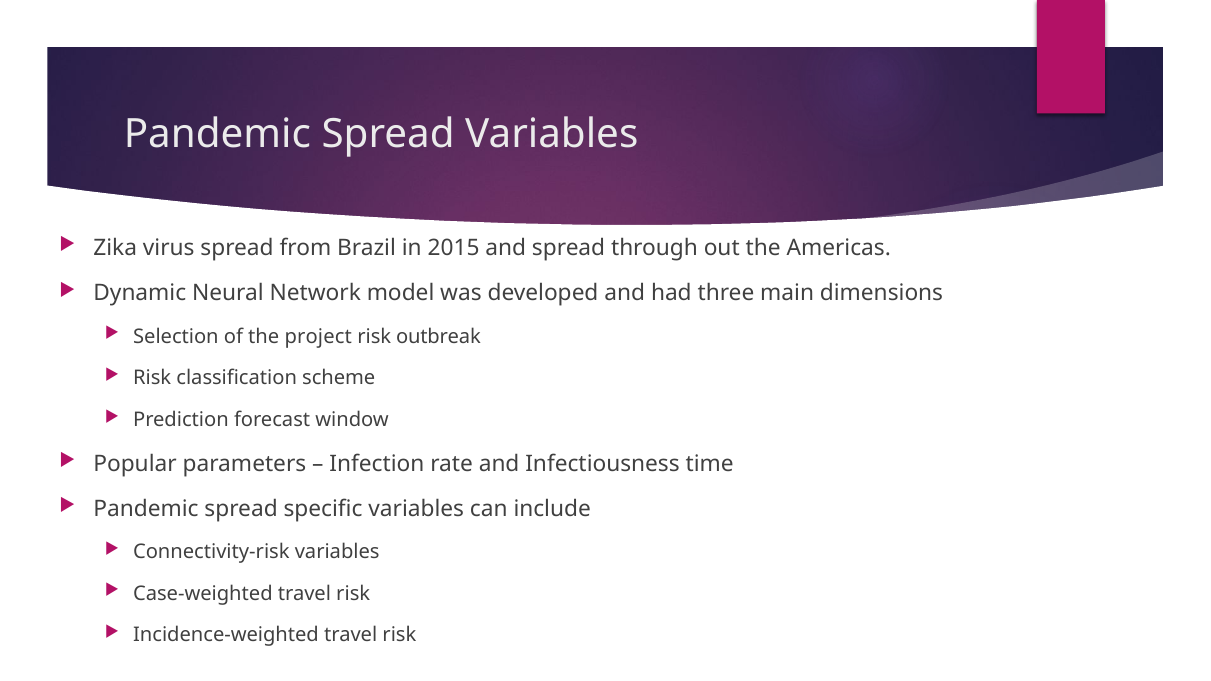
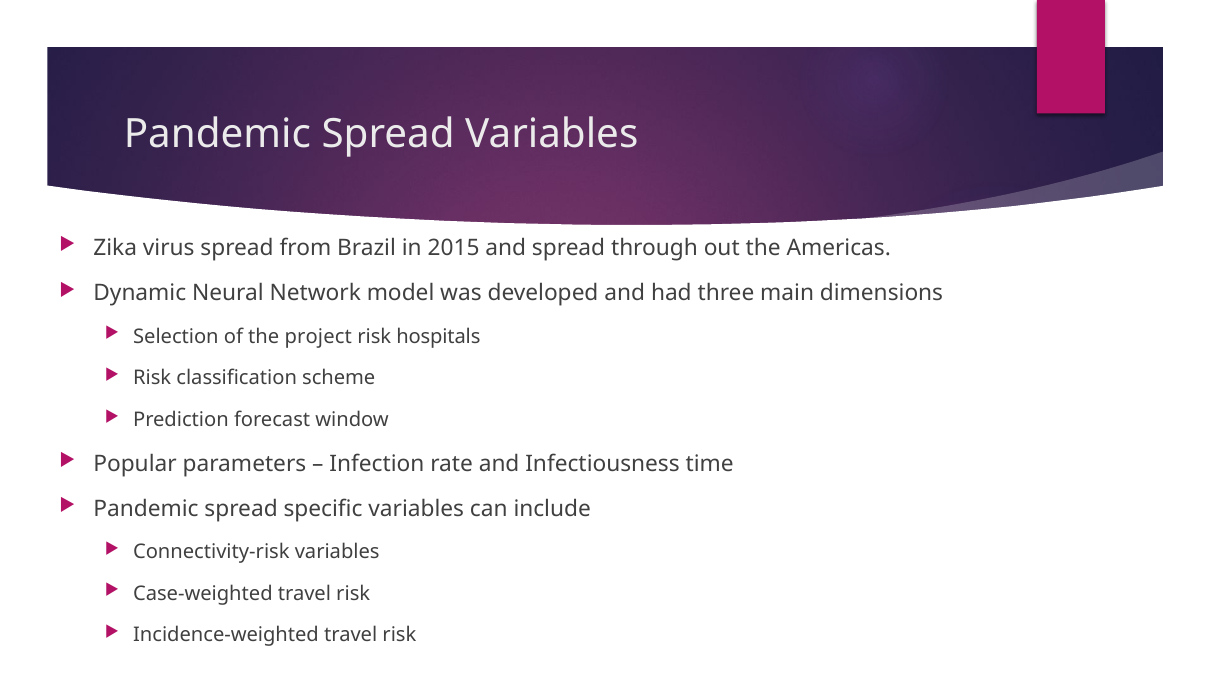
outbreak: outbreak -> hospitals (438, 337)
